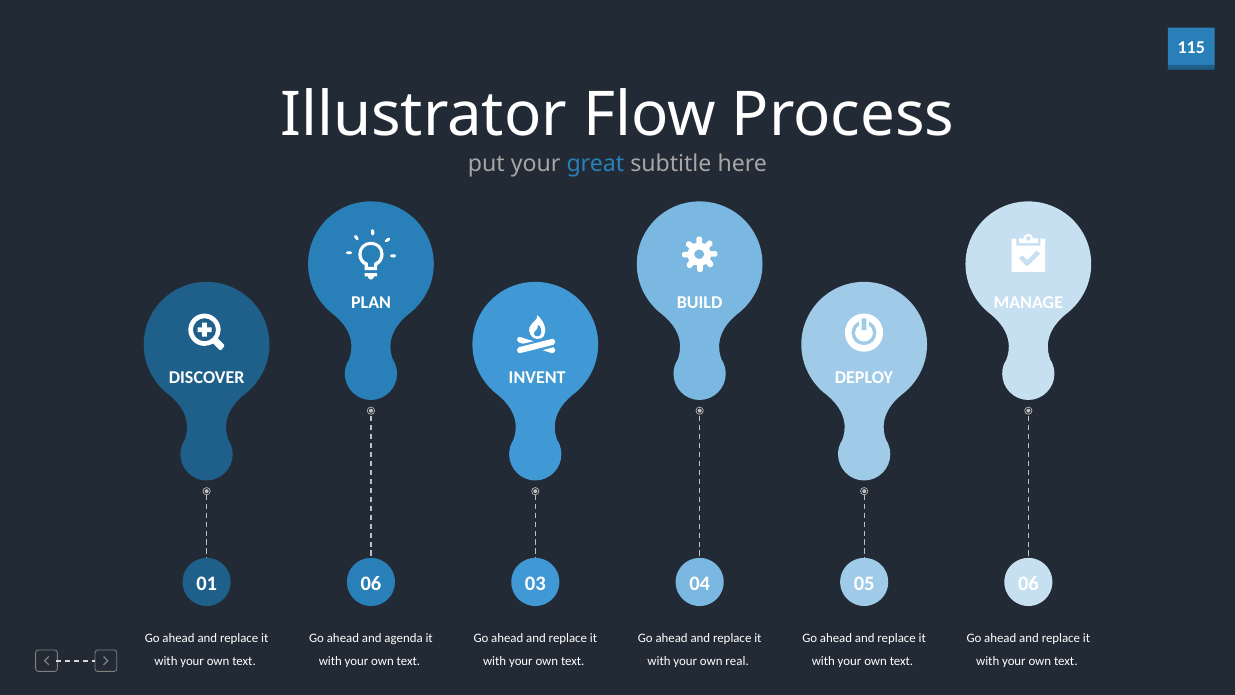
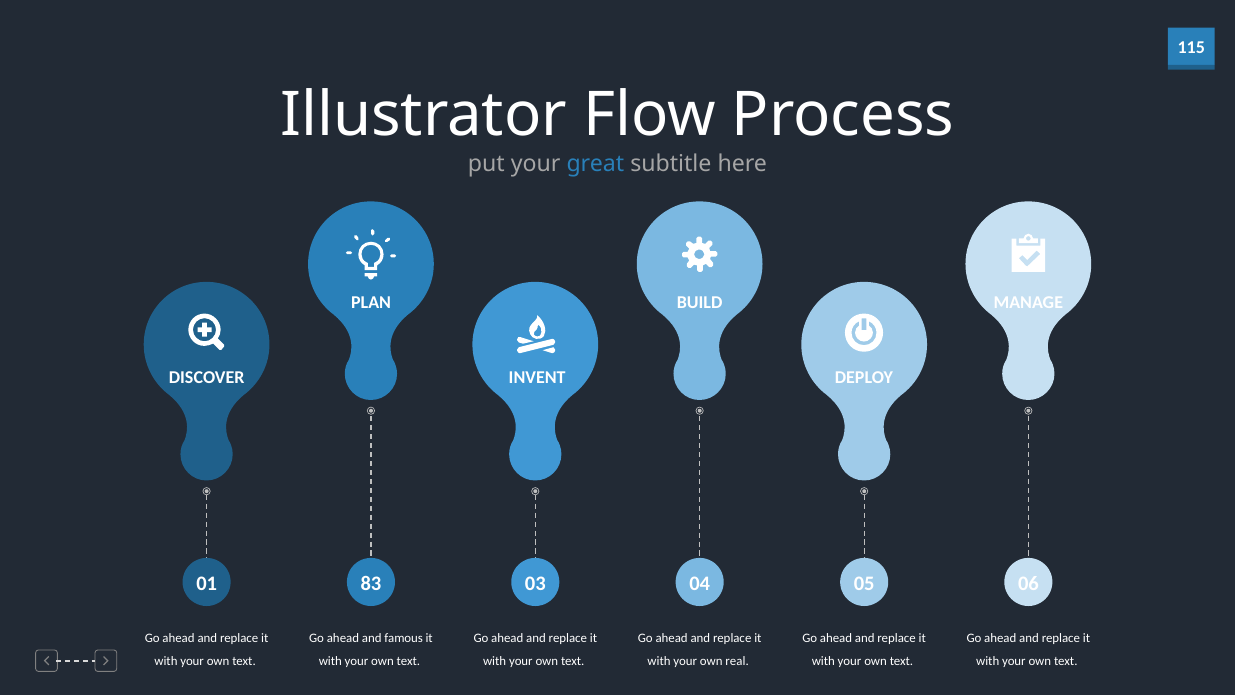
01 06: 06 -> 83 (371, 583)
agenda: agenda -> famous (404, 638)
